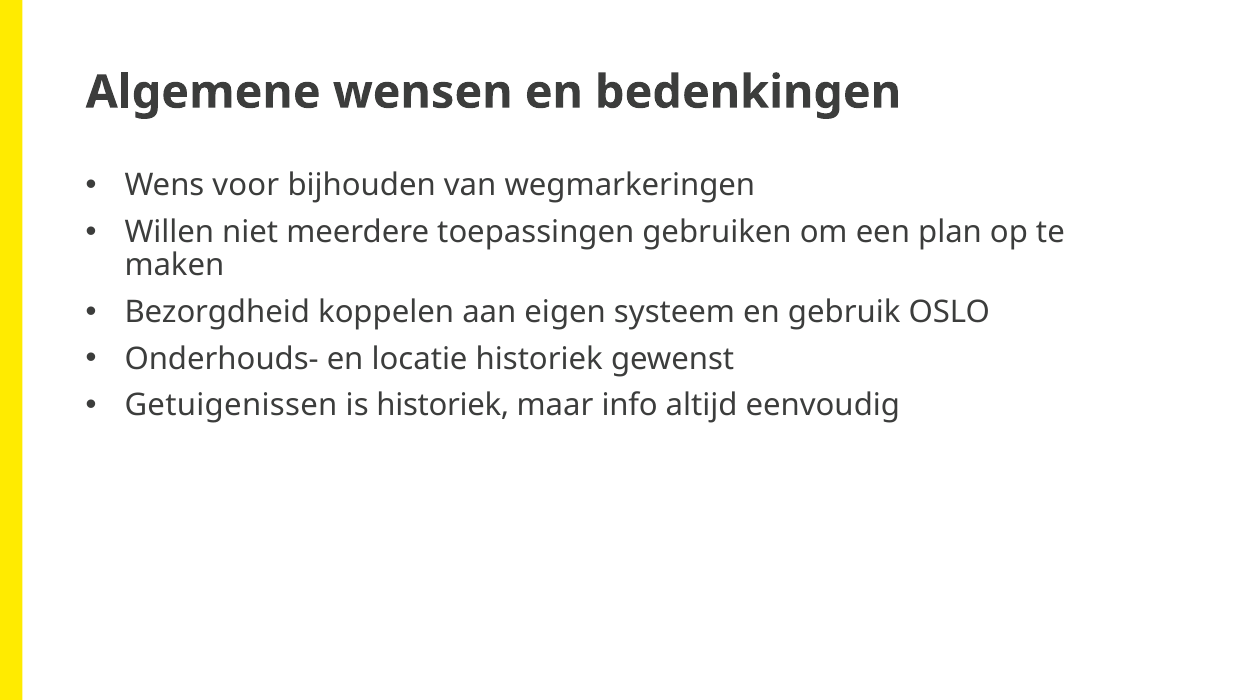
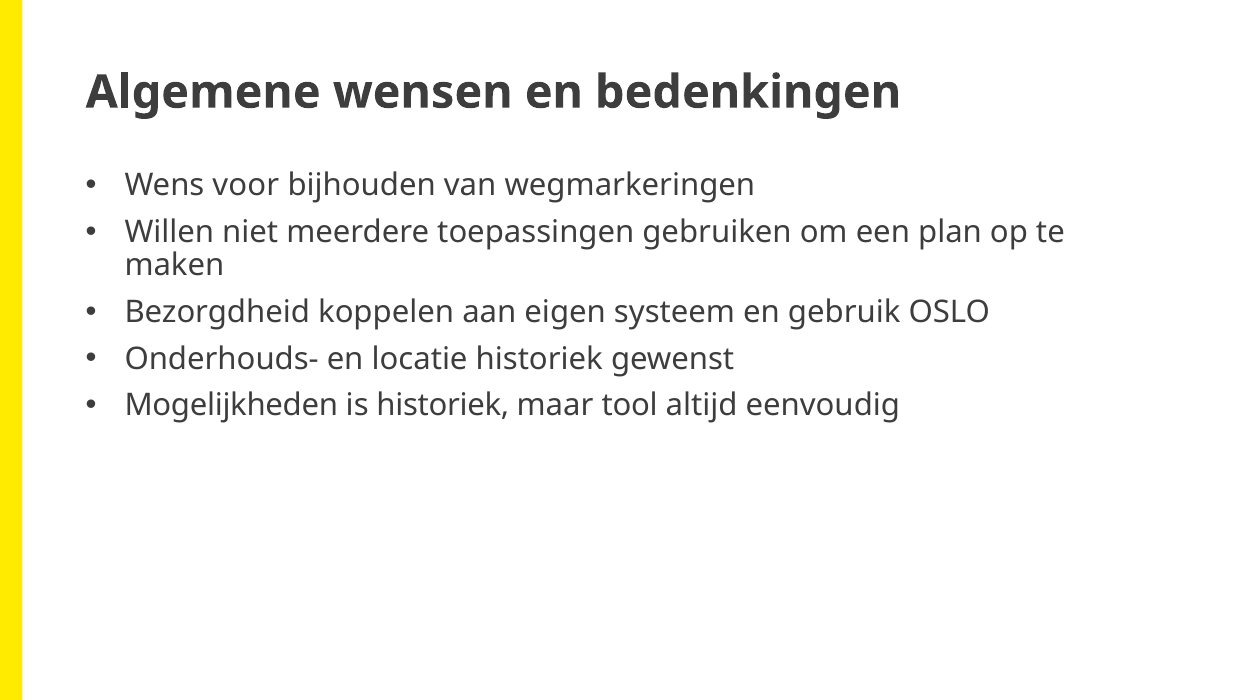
Getuigenissen: Getuigenissen -> Mogelijkheden (231, 406)
info: info -> tool (630, 406)
